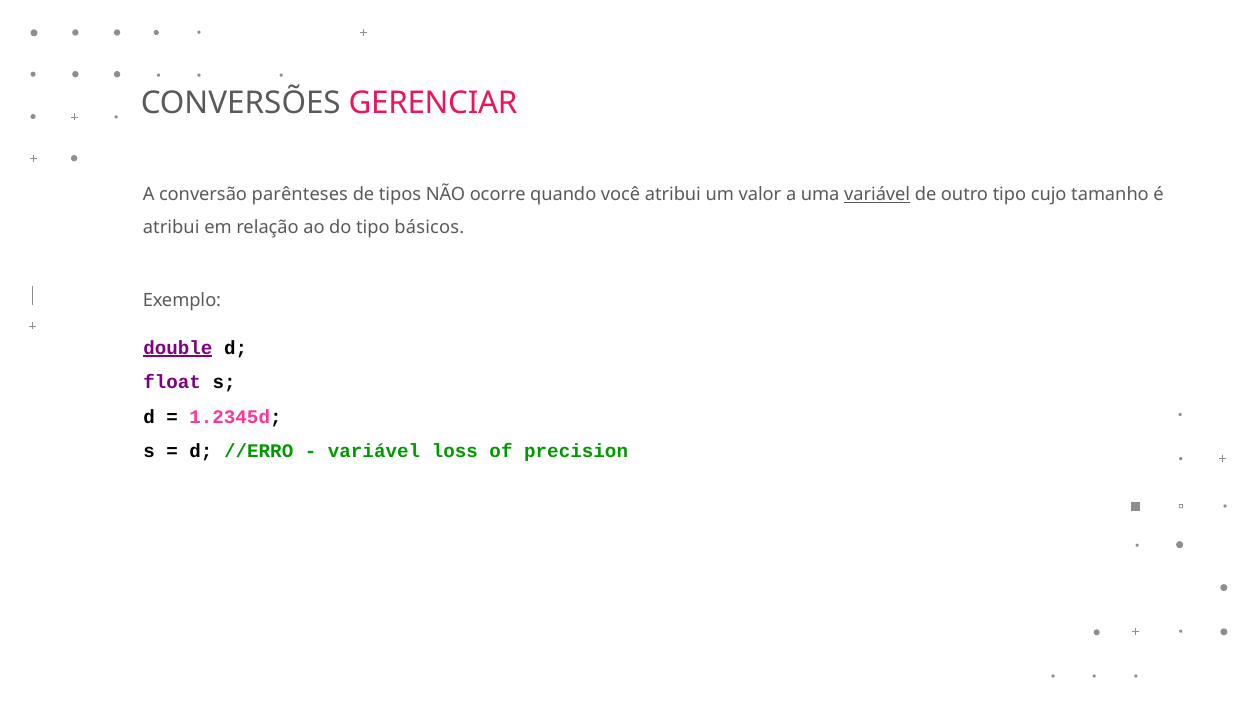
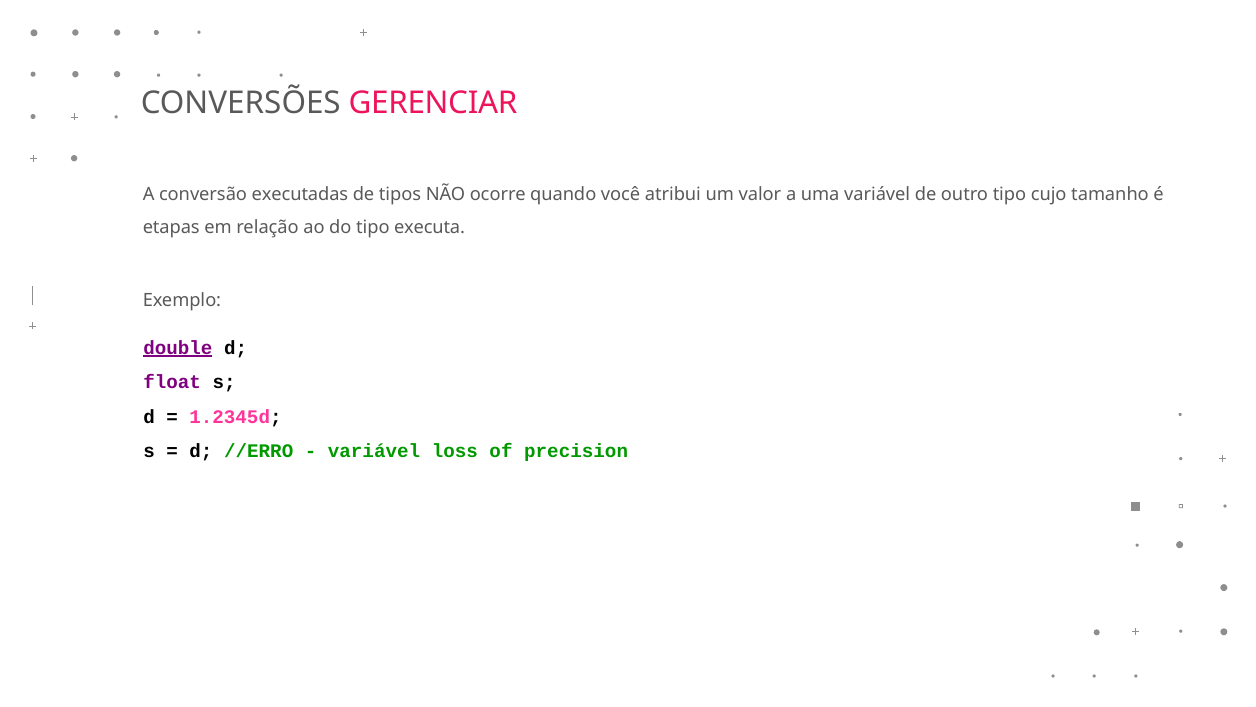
parênteses: parênteses -> executadas (300, 195)
variável underline: present -> none (877, 195)
atribui: atribui -> etapas (171, 228)
básicos: básicos -> executa (430, 228)
